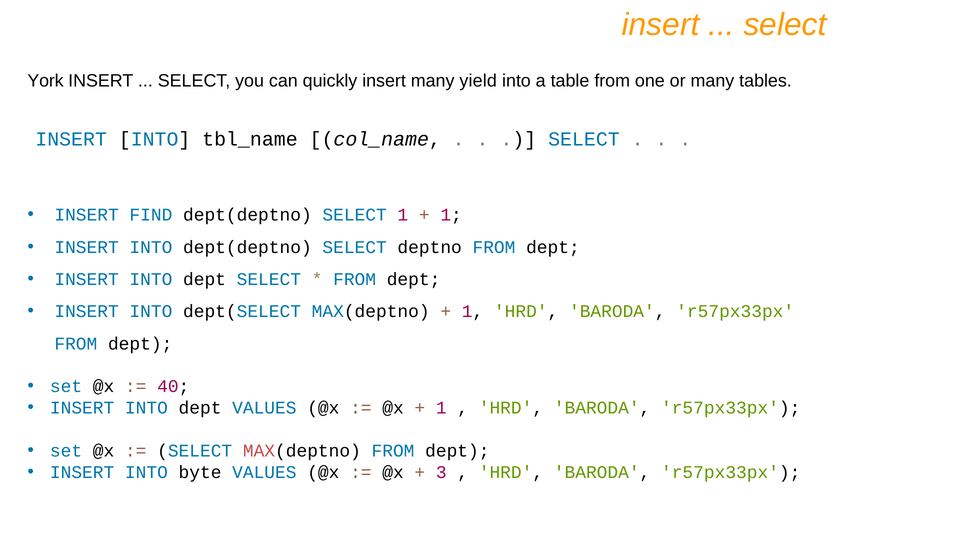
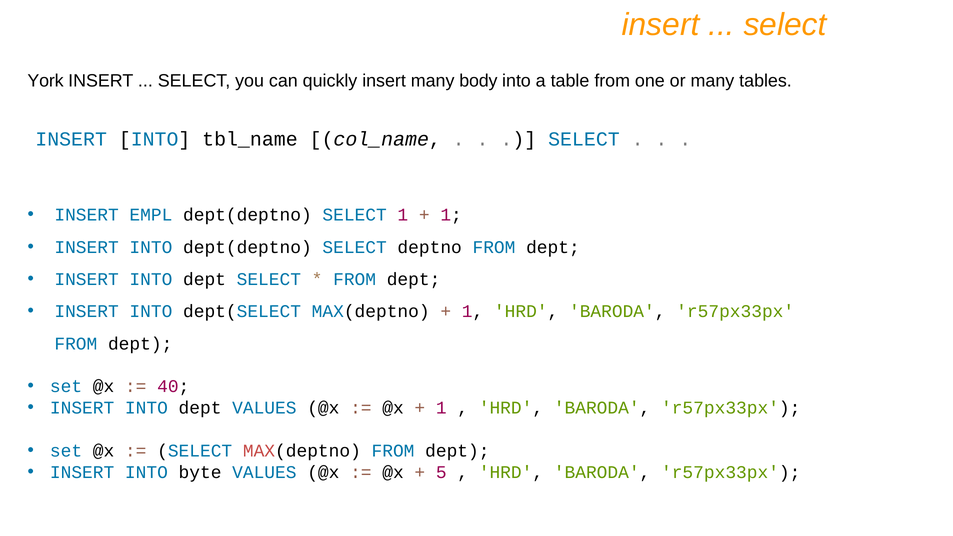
yield: yield -> body (478, 81)
FIND: FIND -> EMPL (151, 215)
3: 3 -> 5 (441, 472)
